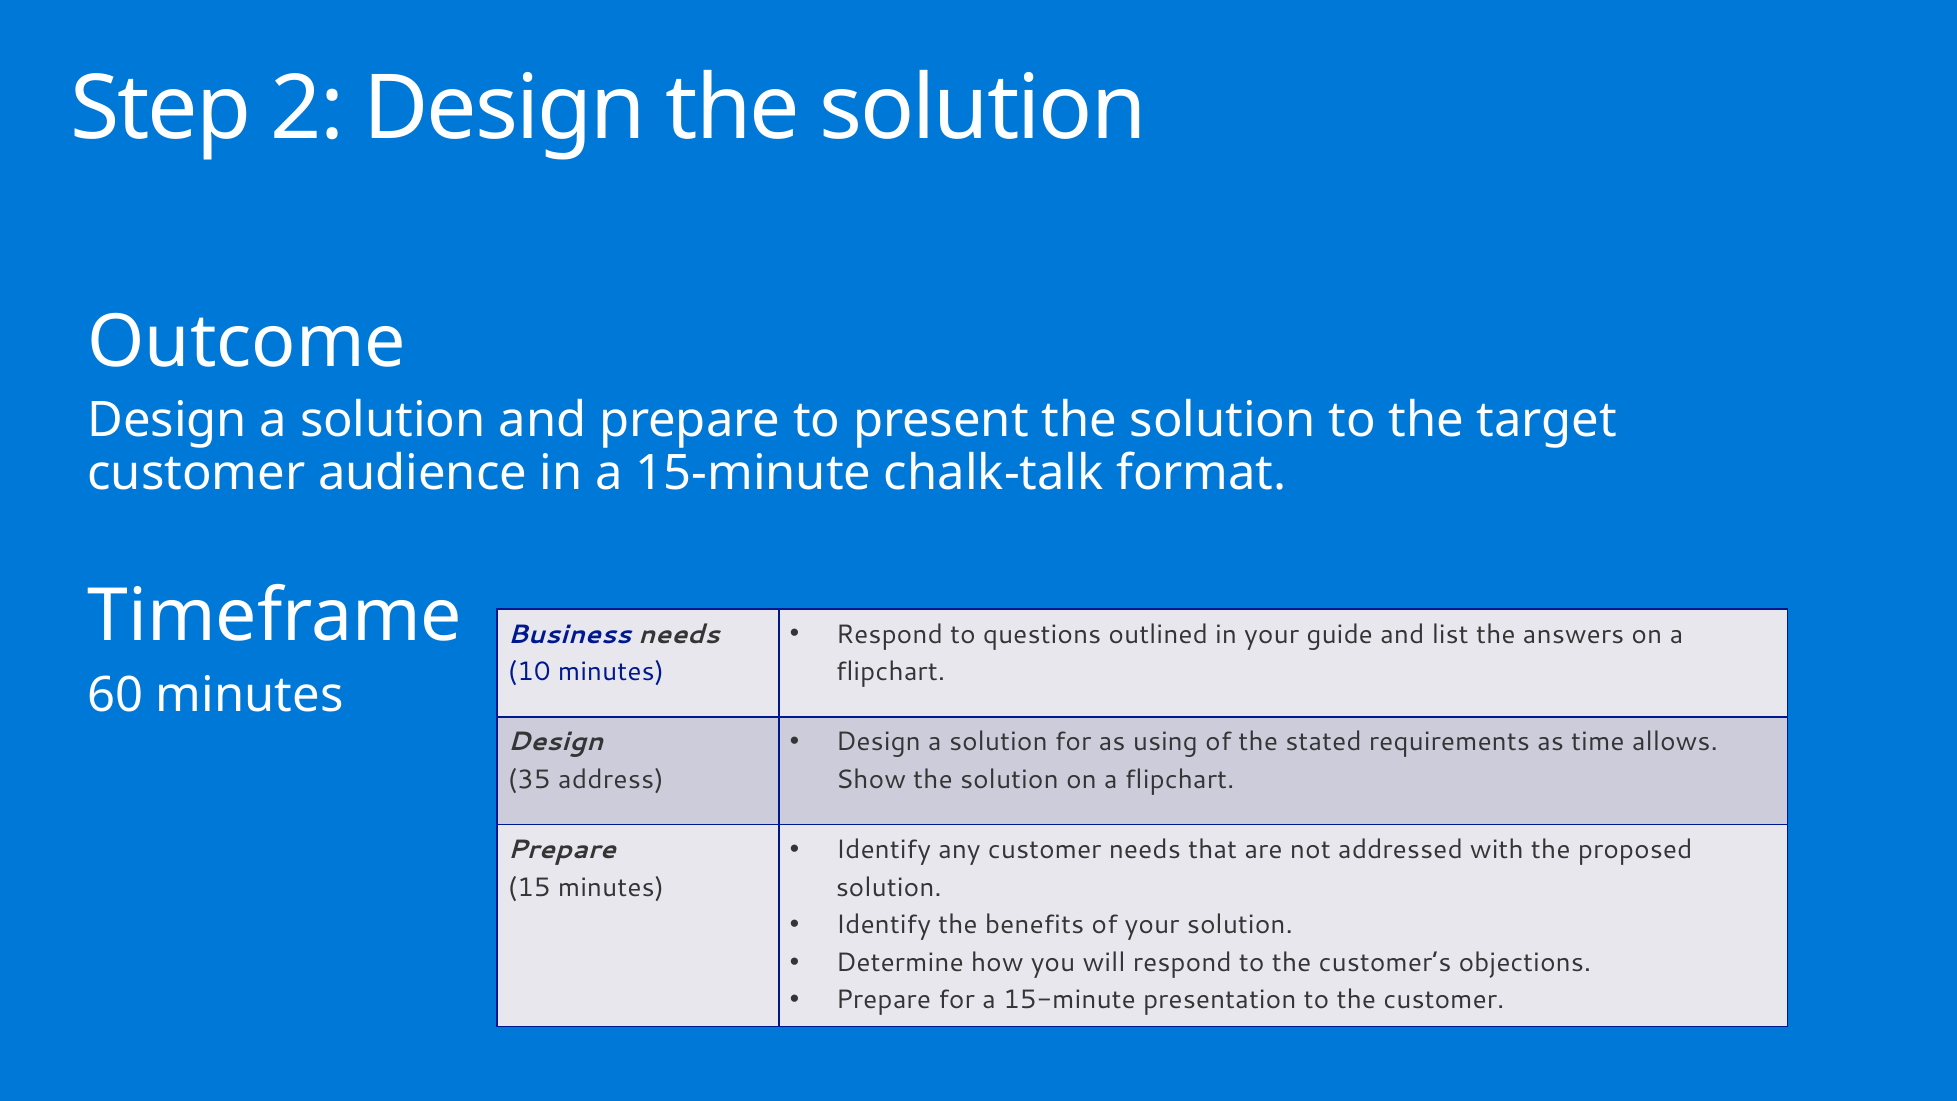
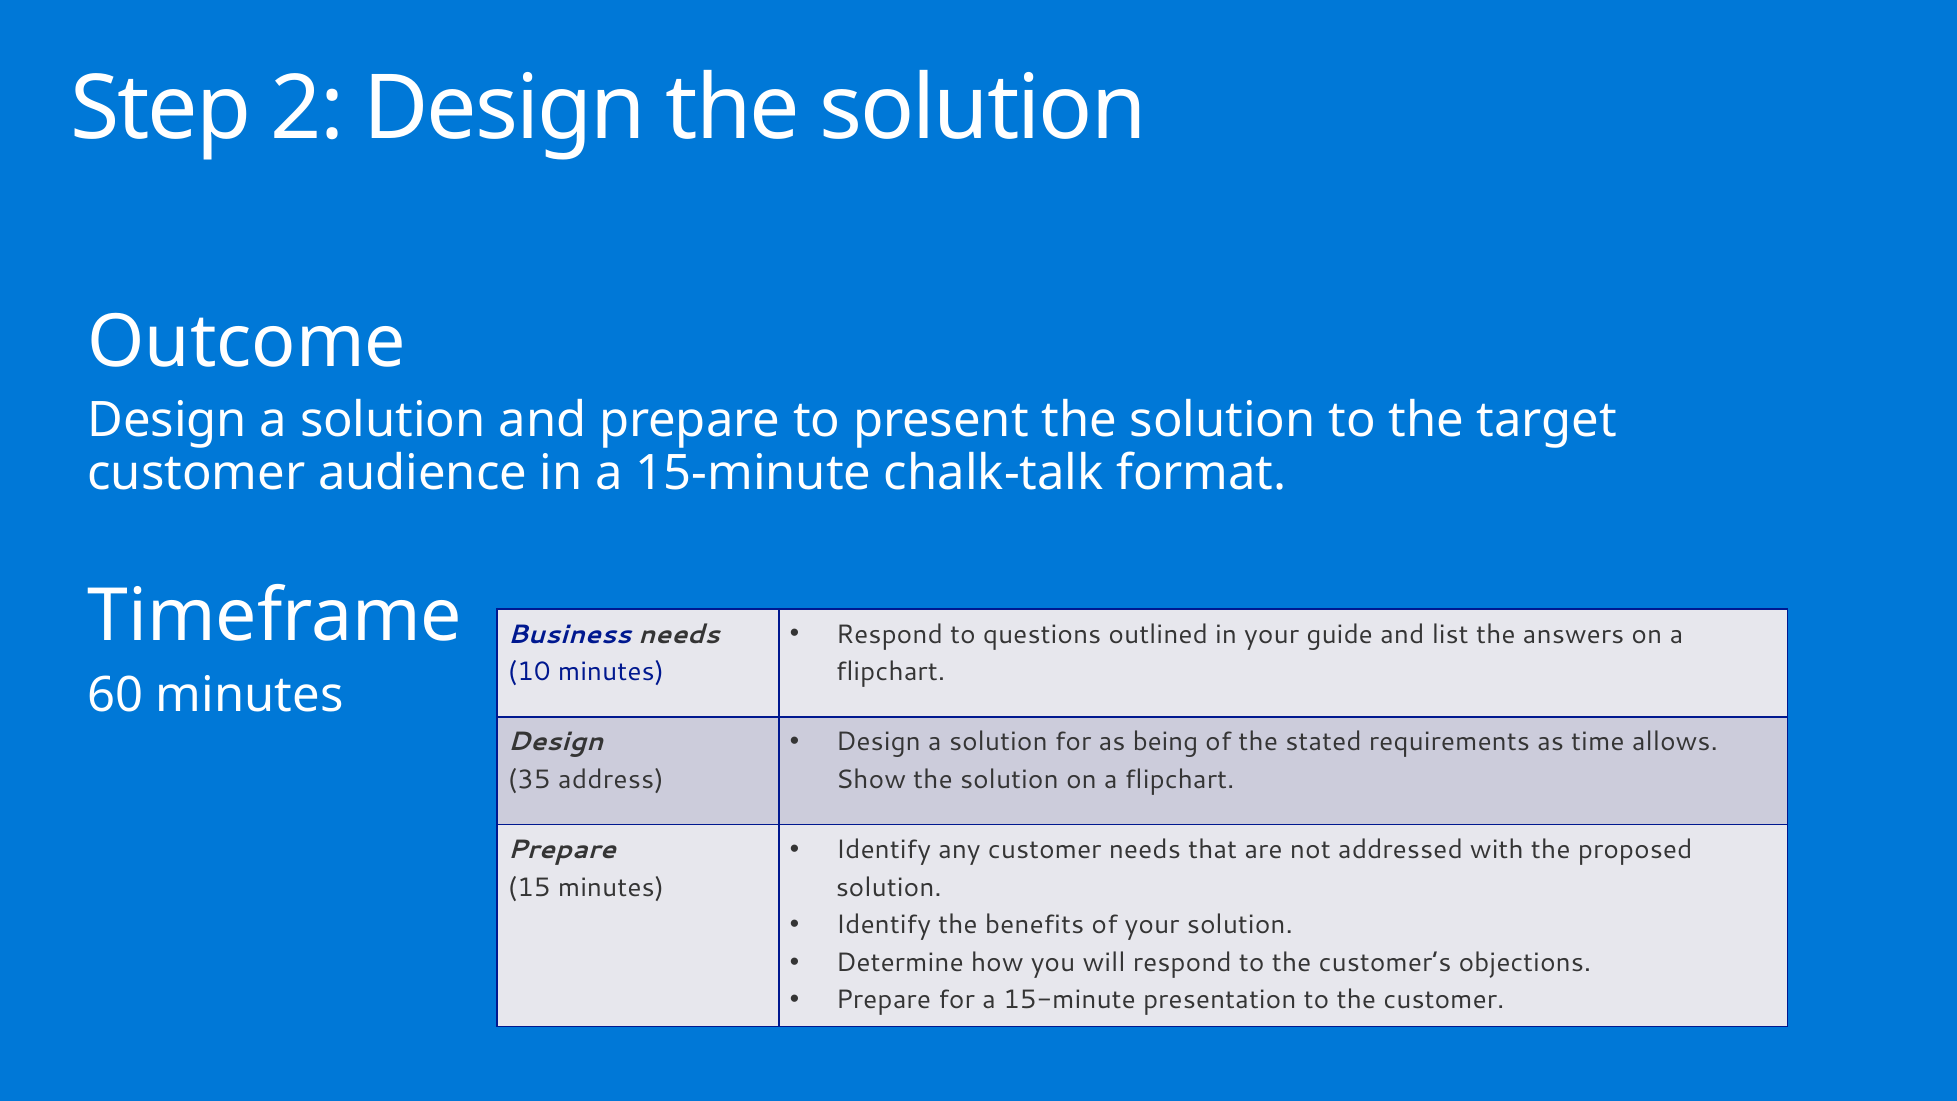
using: using -> being (1166, 742)
